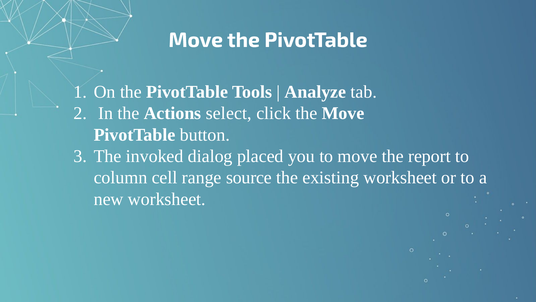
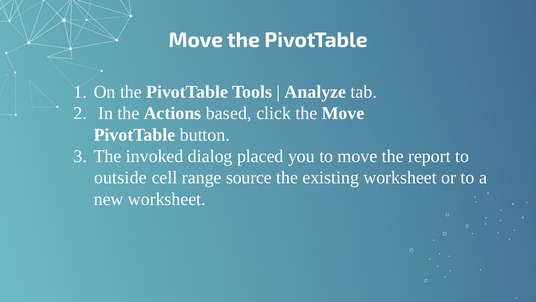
select: select -> based (229, 113)
column: column -> outside (120, 177)
